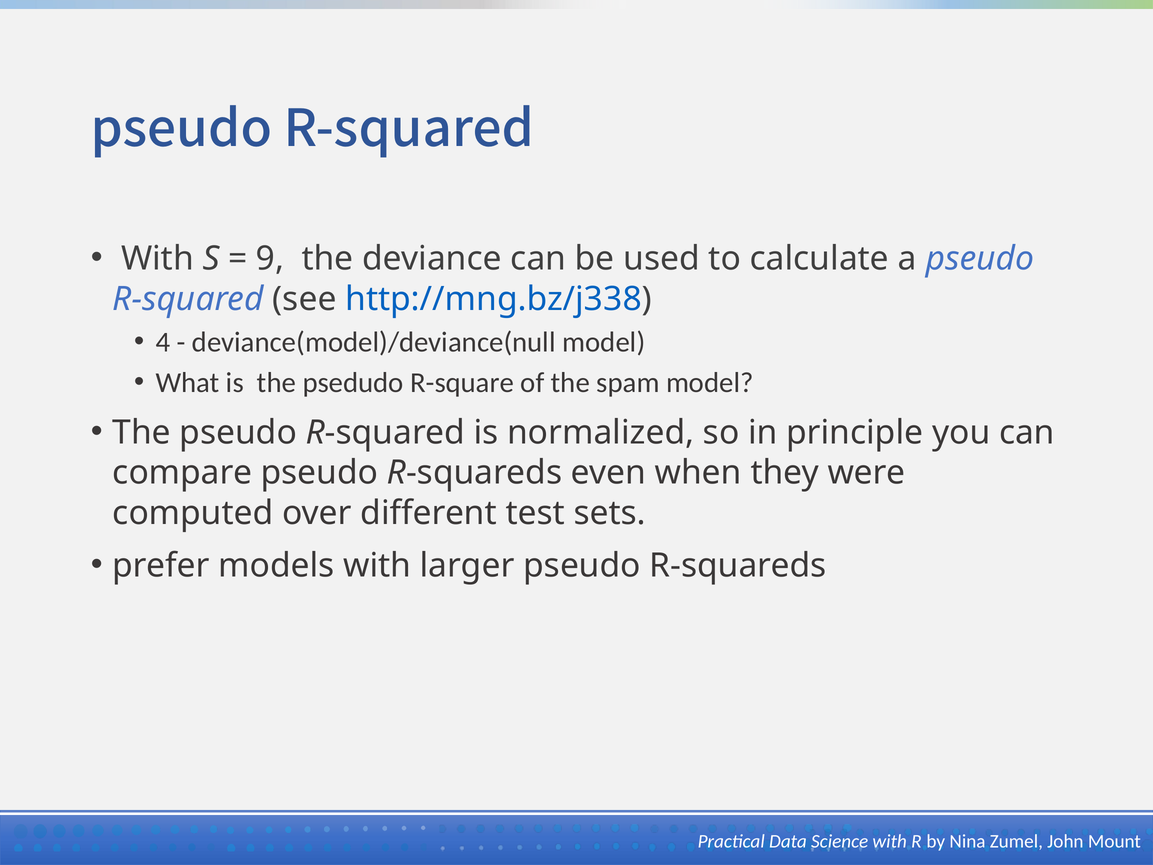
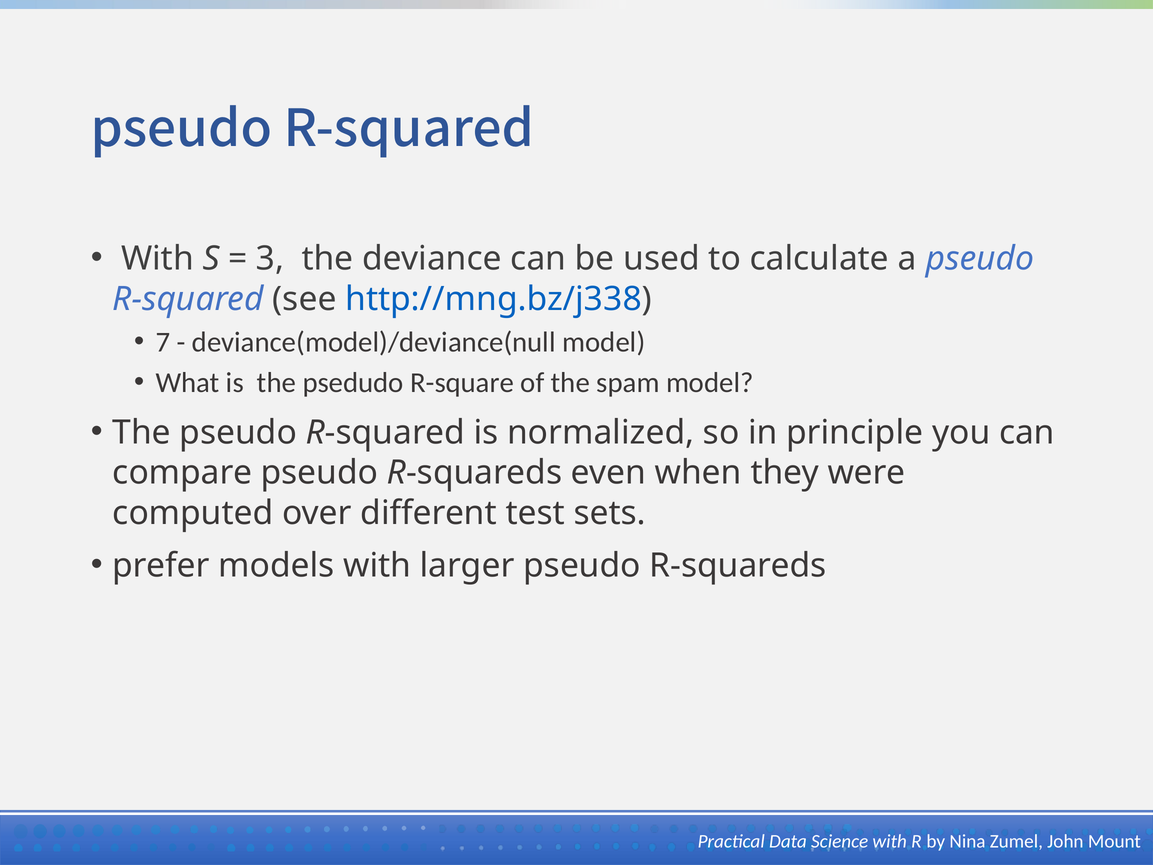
9: 9 -> 3 (270, 258)
4: 4 -> 7 (163, 342)
